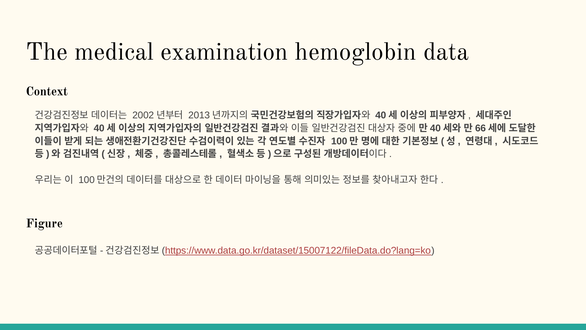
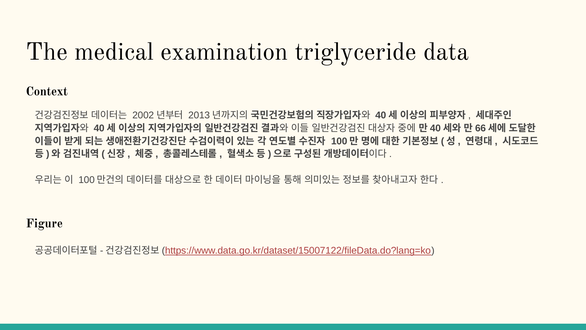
hemoglobin: hemoglobin -> triglyceride (356, 52)
